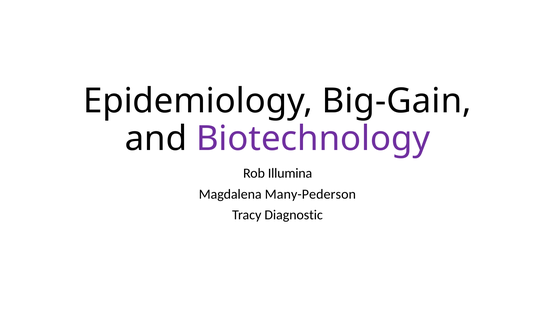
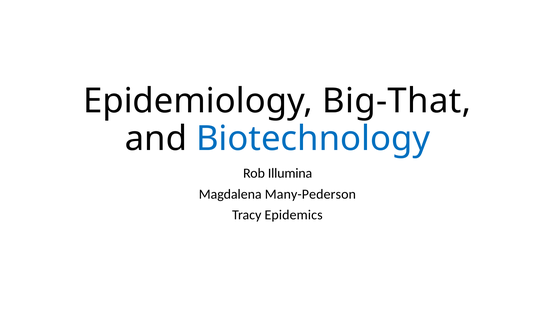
Big-Gain: Big-Gain -> Big-That (397, 101)
Biotechnology colour: purple -> blue (313, 139)
Diagnostic: Diagnostic -> Epidemics (294, 215)
